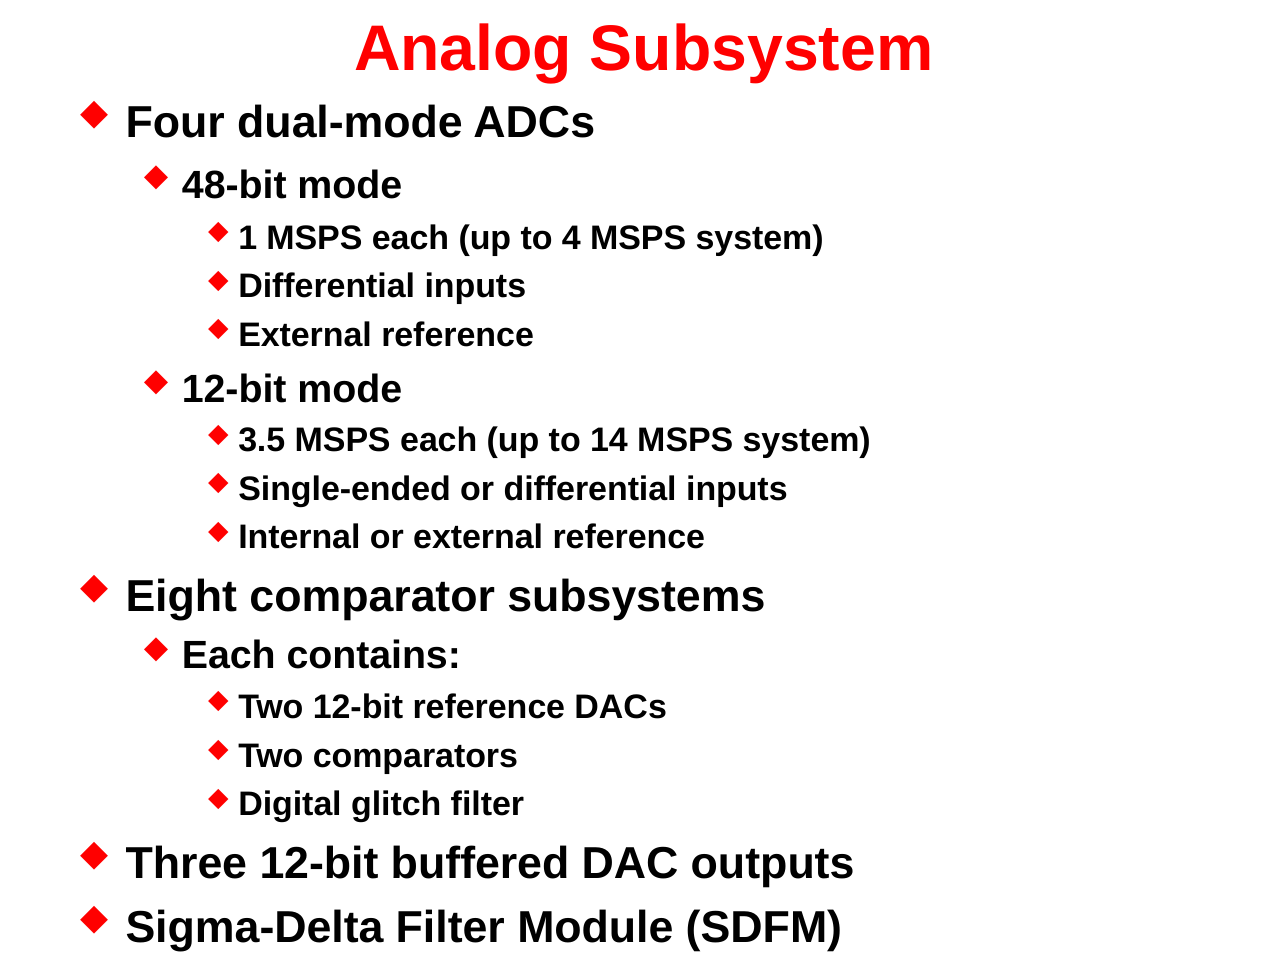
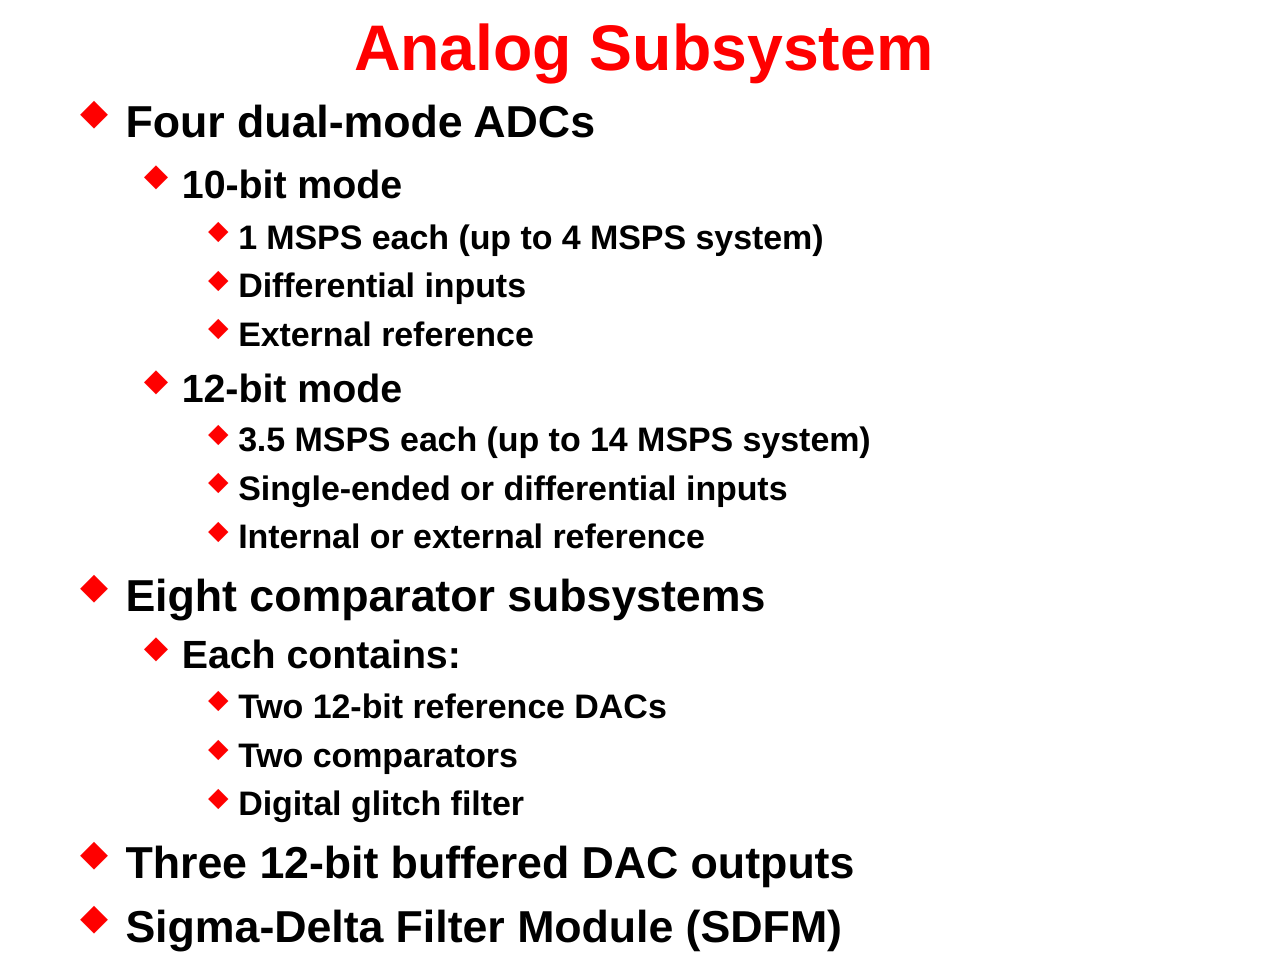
48-bit: 48-bit -> 10-bit (234, 186)
